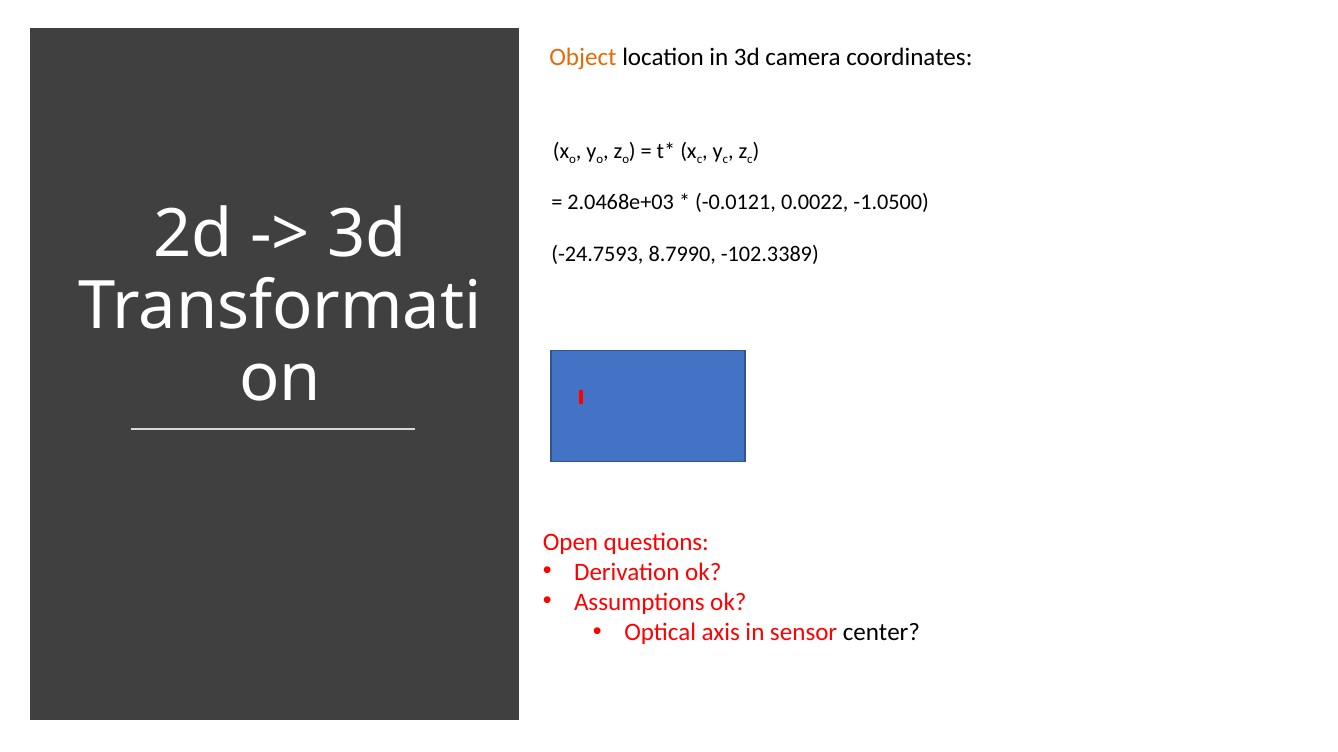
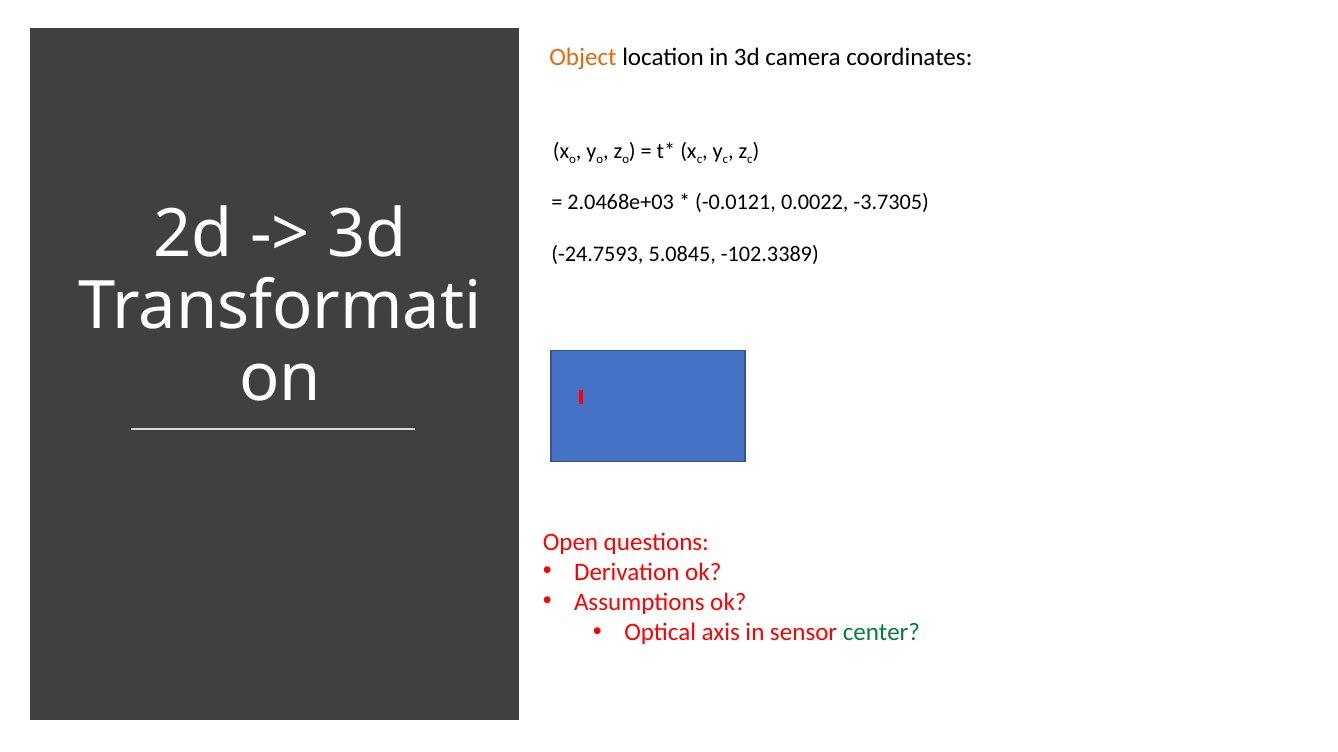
-1.0500: -1.0500 -> -3.7305 (891, 203)
8.7990: 8.7990 -> 5.0845 (682, 254)
center colour: black -> green (881, 633)
